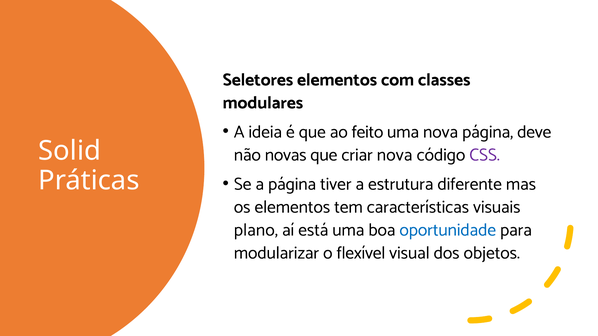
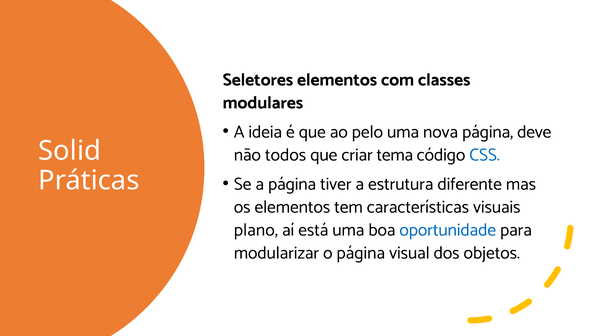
feito: feito -> pelo (367, 132)
novas: novas -> todos (286, 155)
criar nova: nova -> tema (395, 155)
CSS colour: purple -> blue (485, 155)
o flexível: flexível -> página (361, 253)
